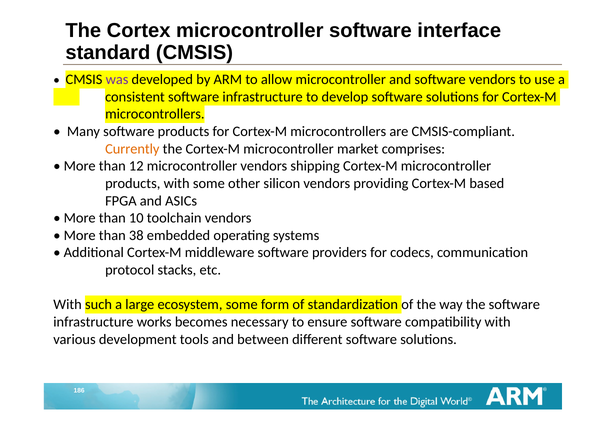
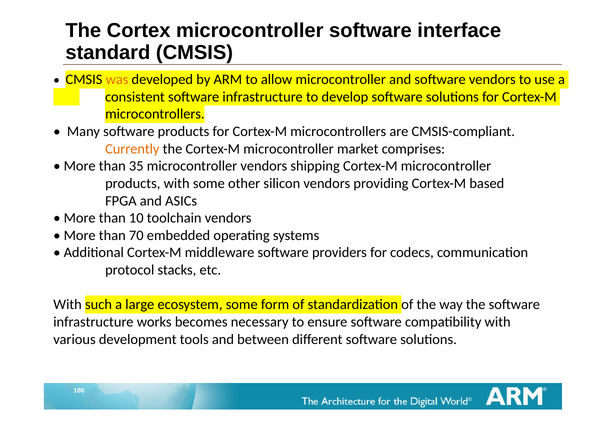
was colour: purple -> orange (117, 79)
12: 12 -> 35 (136, 166)
38: 38 -> 70 (136, 235)
